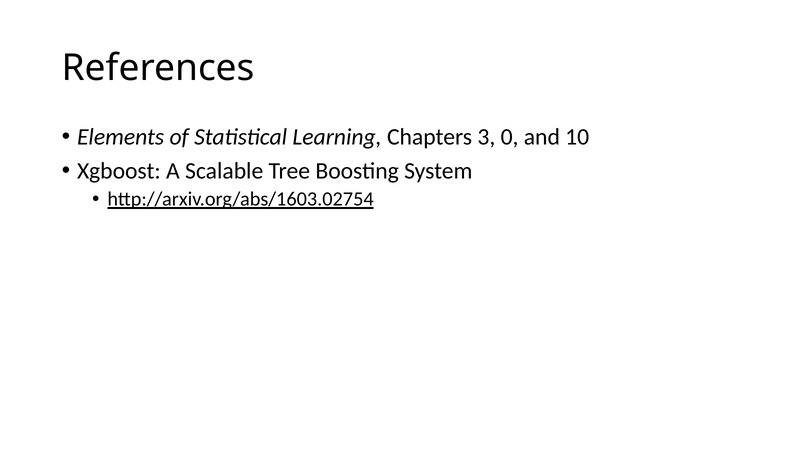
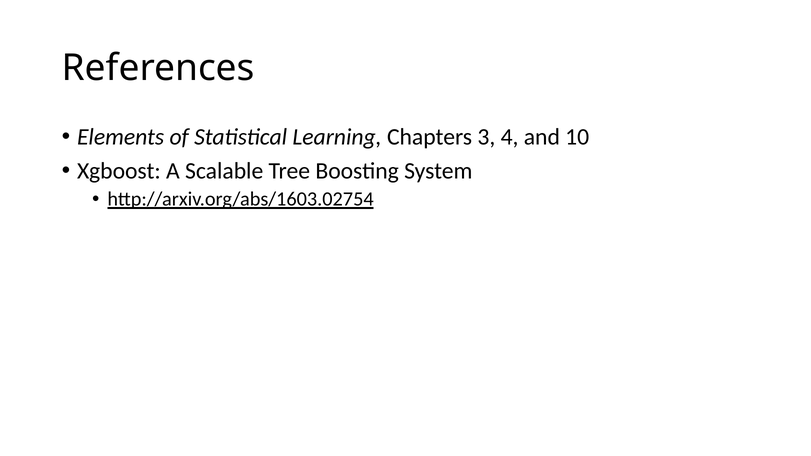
0: 0 -> 4 (510, 137)
